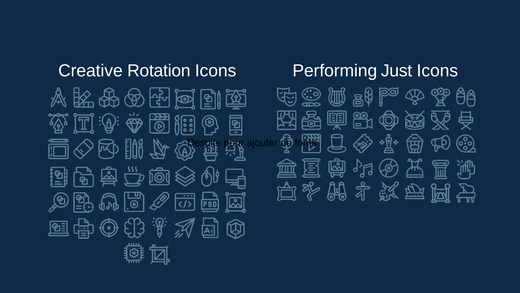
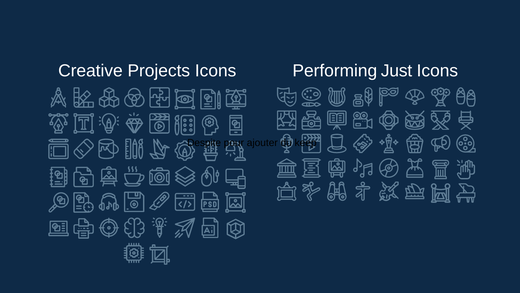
Rotation: Rotation -> Projects (159, 70)
fonts: fonts -> keep (306, 143)
